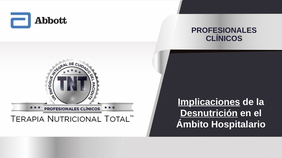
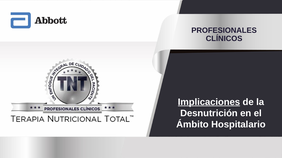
Desnutrición underline: present -> none (209, 114)
